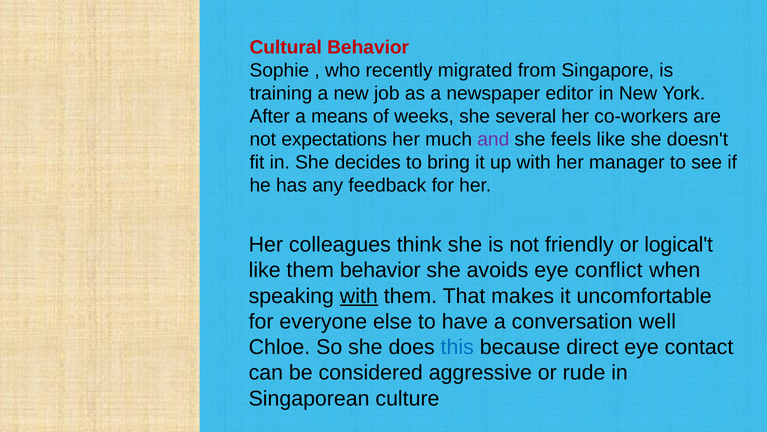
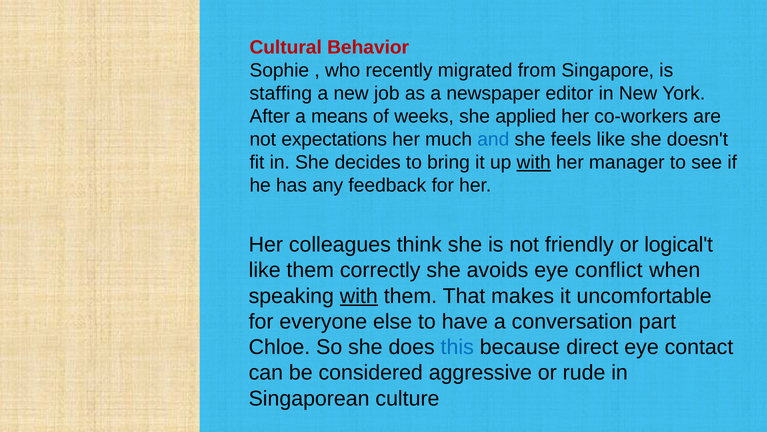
training: training -> staffing (281, 93)
several: several -> applied (526, 116)
and colour: purple -> blue (493, 139)
with underline: none -> present (534, 162)
them behavior: behavior -> correctly (380, 270)
well: well -> part (657, 321)
